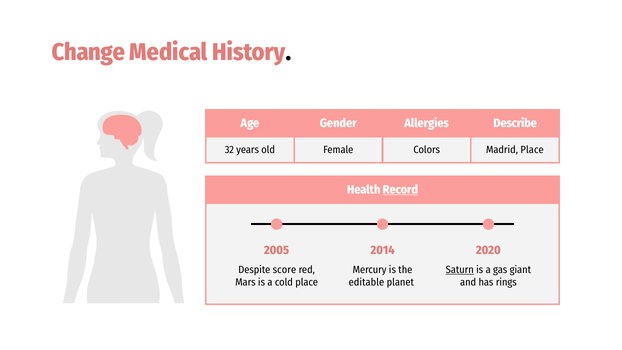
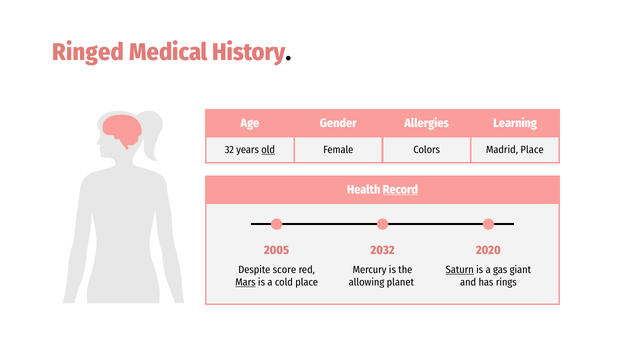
Change: Change -> Ringed (88, 52)
Describe: Describe -> Learning (515, 123)
old underline: none -> present (268, 150)
2014: 2014 -> 2032 (383, 250)
Mars underline: none -> present (245, 282)
editable: editable -> allowing (366, 282)
